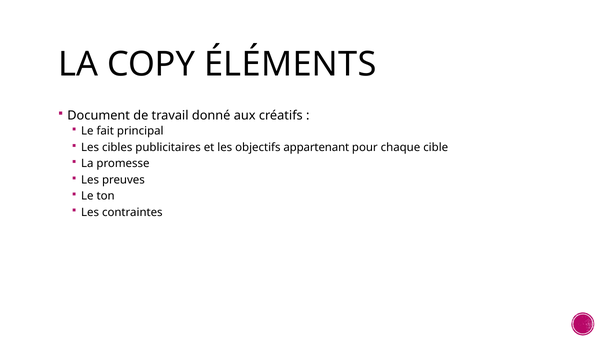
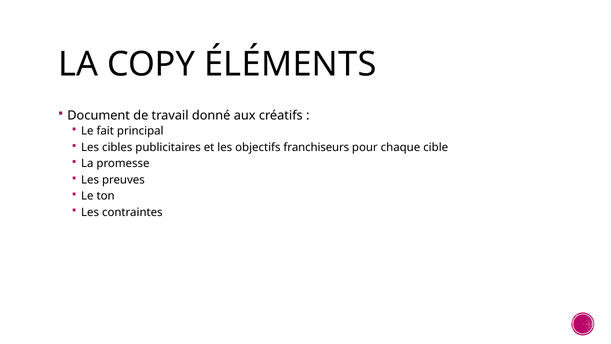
appartenant: appartenant -> franchiseurs (316, 147)
